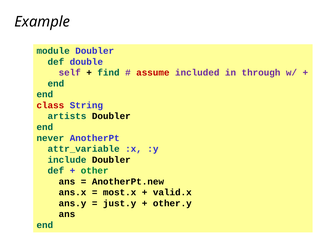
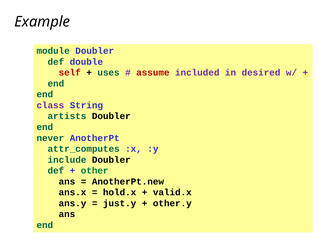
self colour: purple -> red (70, 73)
find: find -> uses (108, 73)
through: through -> desired (261, 73)
class colour: red -> purple (50, 105)
attr_variable: attr_variable -> attr_computes (84, 149)
most.x: most.x -> hold.x (120, 192)
